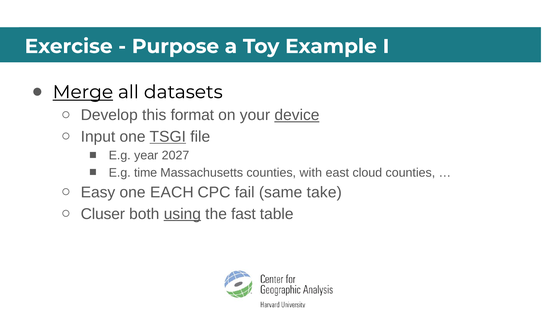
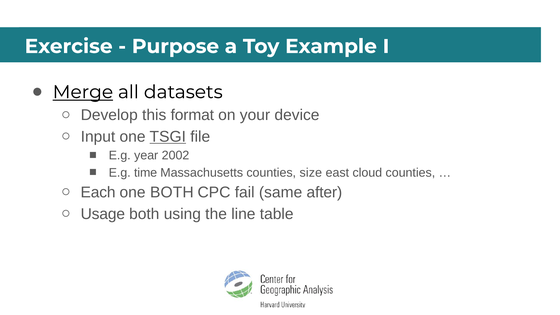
device underline: present -> none (297, 115)
2027: 2027 -> 2002 (176, 155)
with: with -> size (311, 173)
Easy: Easy -> Each (98, 192)
one EACH: EACH -> BOTH (172, 192)
take: take -> after (324, 192)
Cluser: Cluser -> Usage (103, 214)
using underline: present -> none (182, 214)
fast: fast -> line (243, 214)
